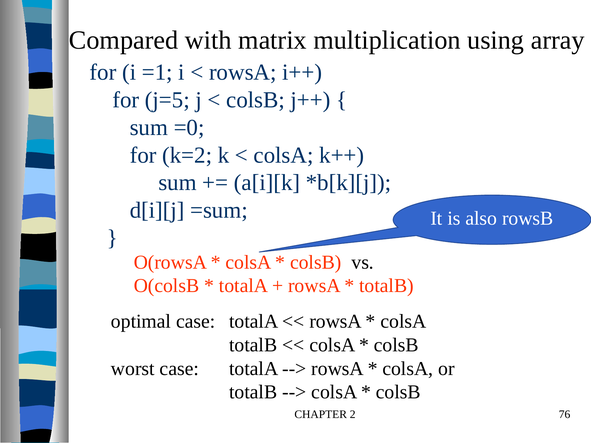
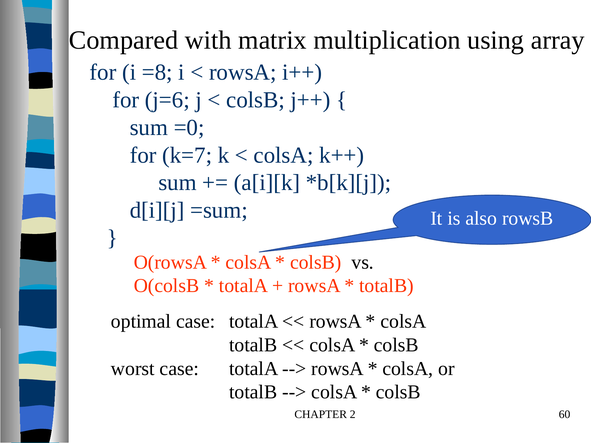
=1: =1 -> =8 (157, 72)
j=5: j=5 -> j=6 (167, 100)
k=2: k=2 -> k=7 (187, 155)
76: 76 -> 60 (565, 415)
